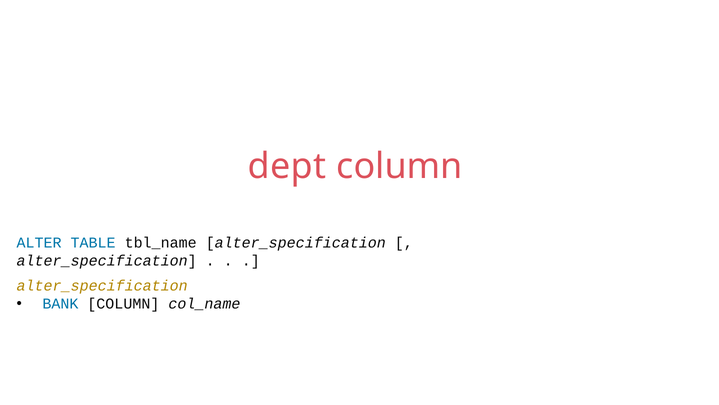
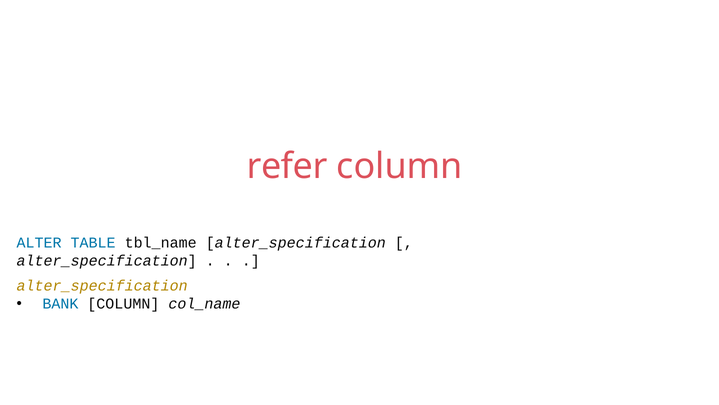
dept: dept -> refer (287, 166)
